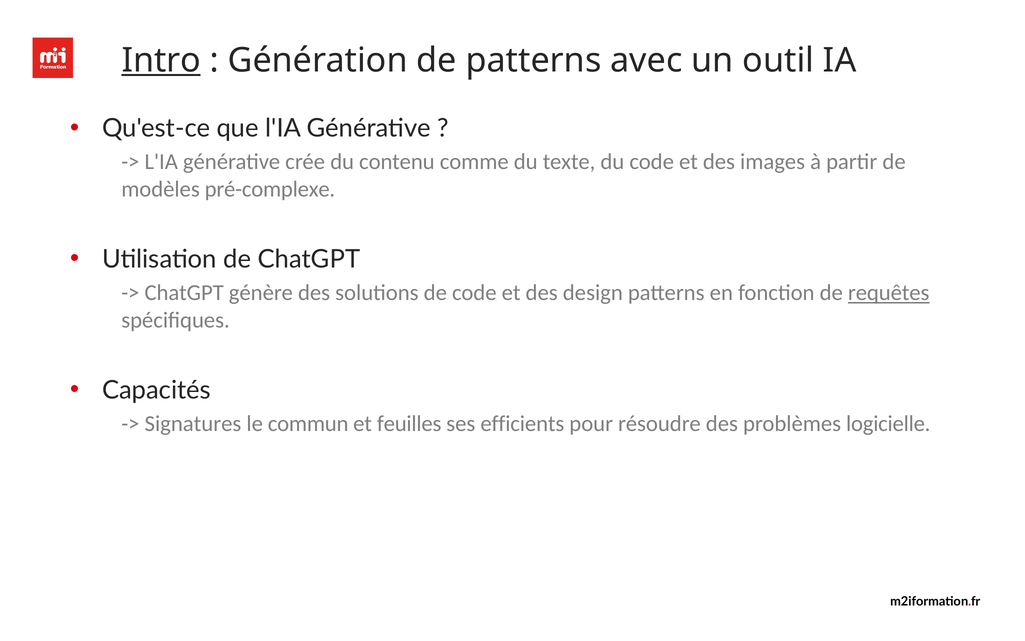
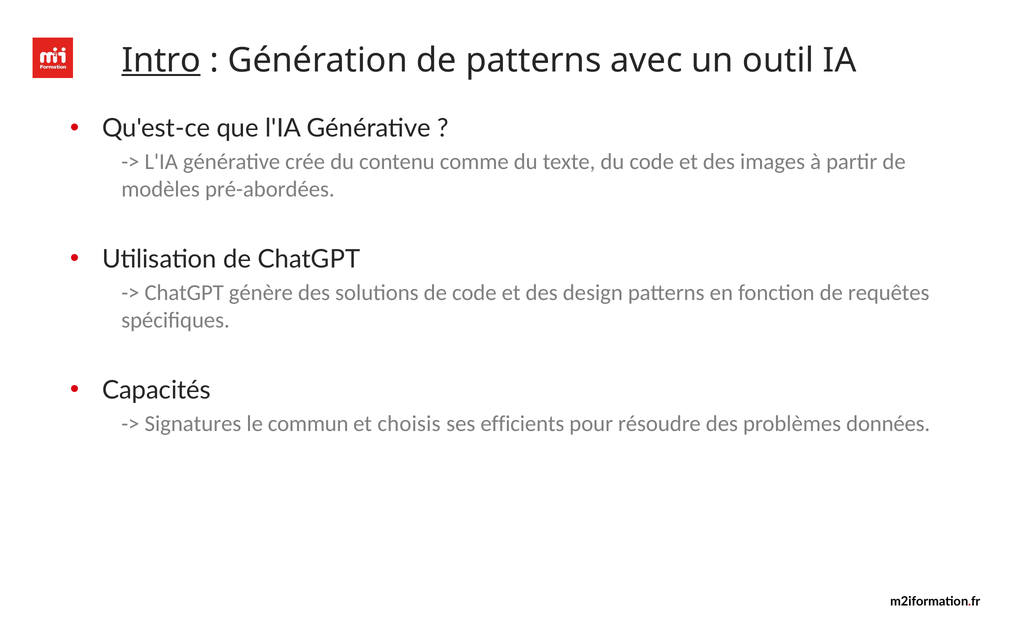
pré-complexe: pré-complexe -> pré-abordées (270, 189)
requêtes underline: present -> none (889, 293)
feuilles: feuilles -> choisis (409, 423)
logicielle: logicielle -> données (888, 423)
